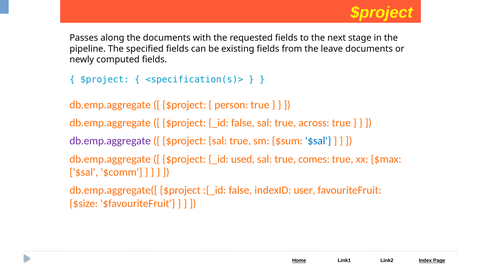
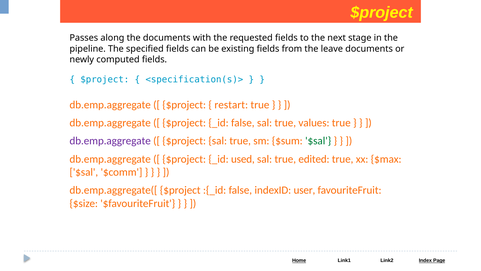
person: person -> restart (231, 105)
across: across -> values (314, 123)
$sal colour: blue -> green (318, 141)
comes: comes -> edited (314, 159)
